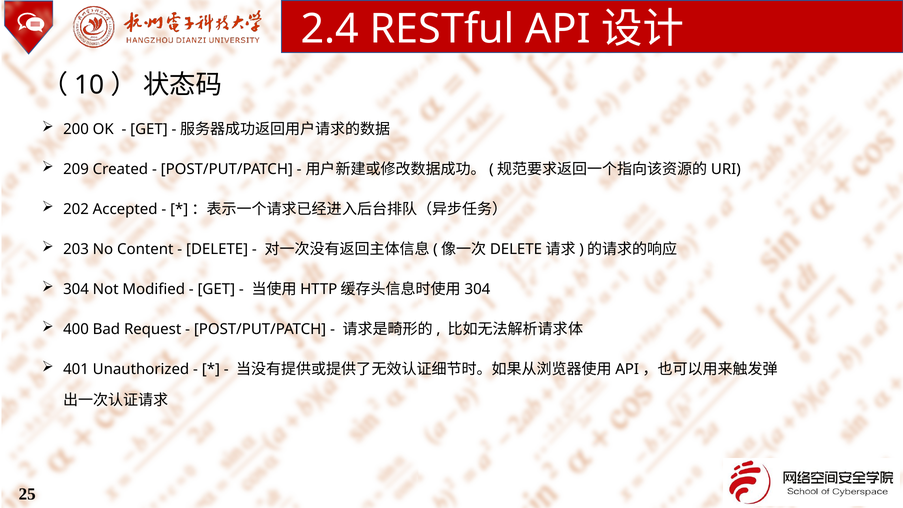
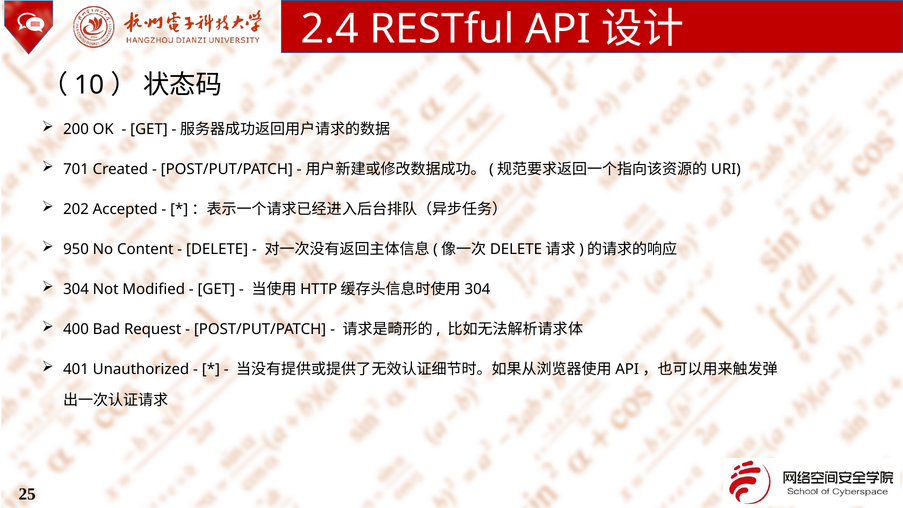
209: 209 -> 701 (76, 169)
203: 203 -> 950 (76, 249)
